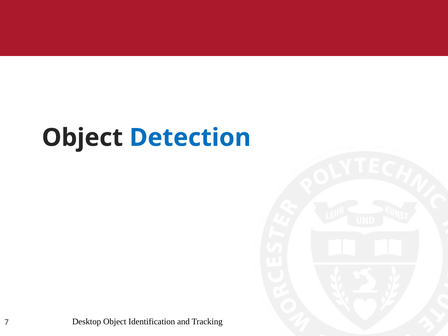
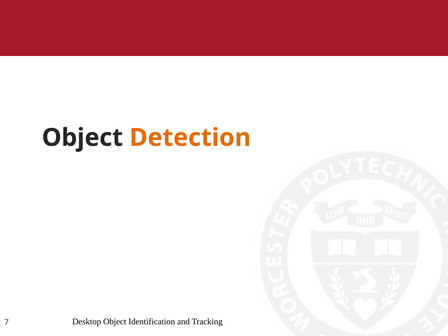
Detection colour: blue -> orange (190, 138)
